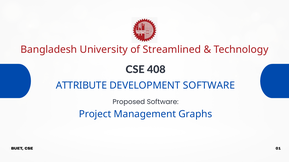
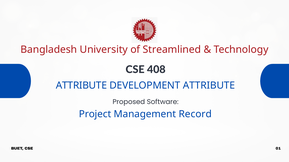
DEVELOPMENT SOFTWARE: SOFTWARE -> ATTRIBUTE (209, 86)
Graphs: Graphs -> Record (195, 114)
